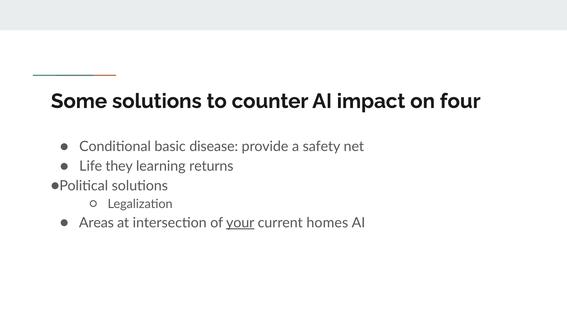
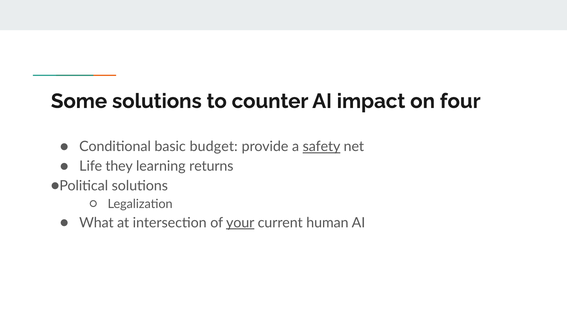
disease: disease -> budget (214, 147)
safety underline: none -> present (322, 147)
Areas: Areas -> What (96, 223)
homes: homes -> human (327, 223)
